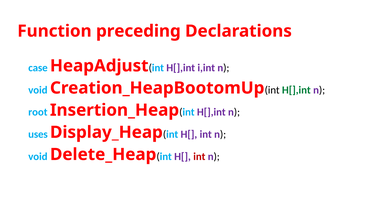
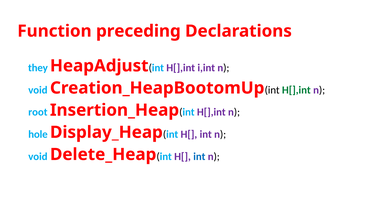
case: case -> they (38, 68)
uses: uses -> hole (38, 135)
int colour: red -> blue (199, 157)
